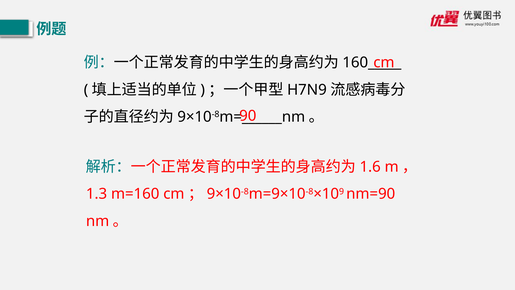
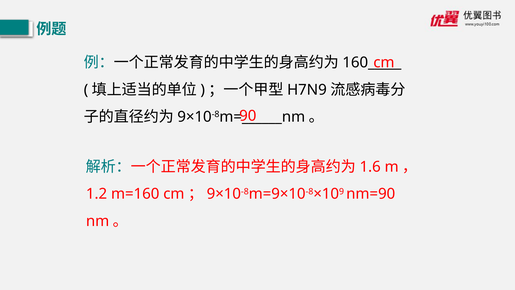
1.3: 1.3 -> 1.2 (97, 194)
